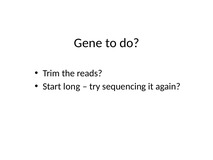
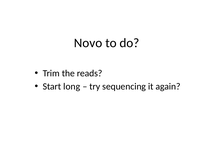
Gene: Gene -> Novo (88, 43)
